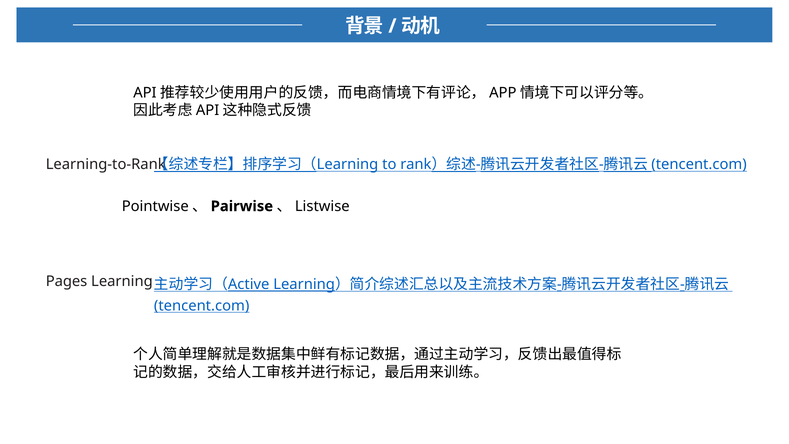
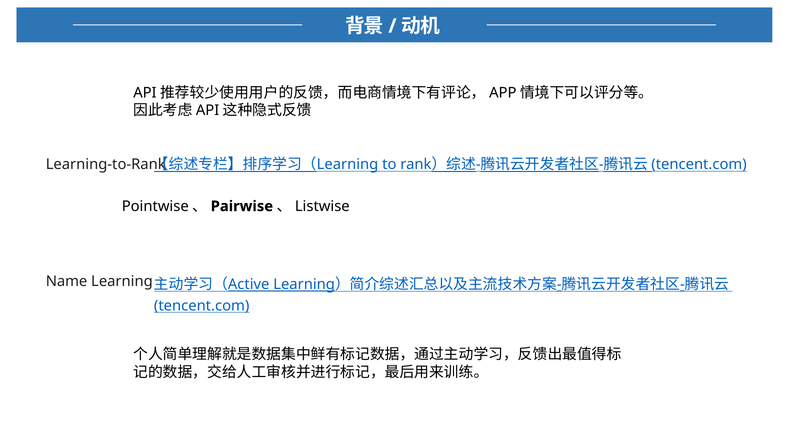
Pages: Pages -> Name (67, 281)
